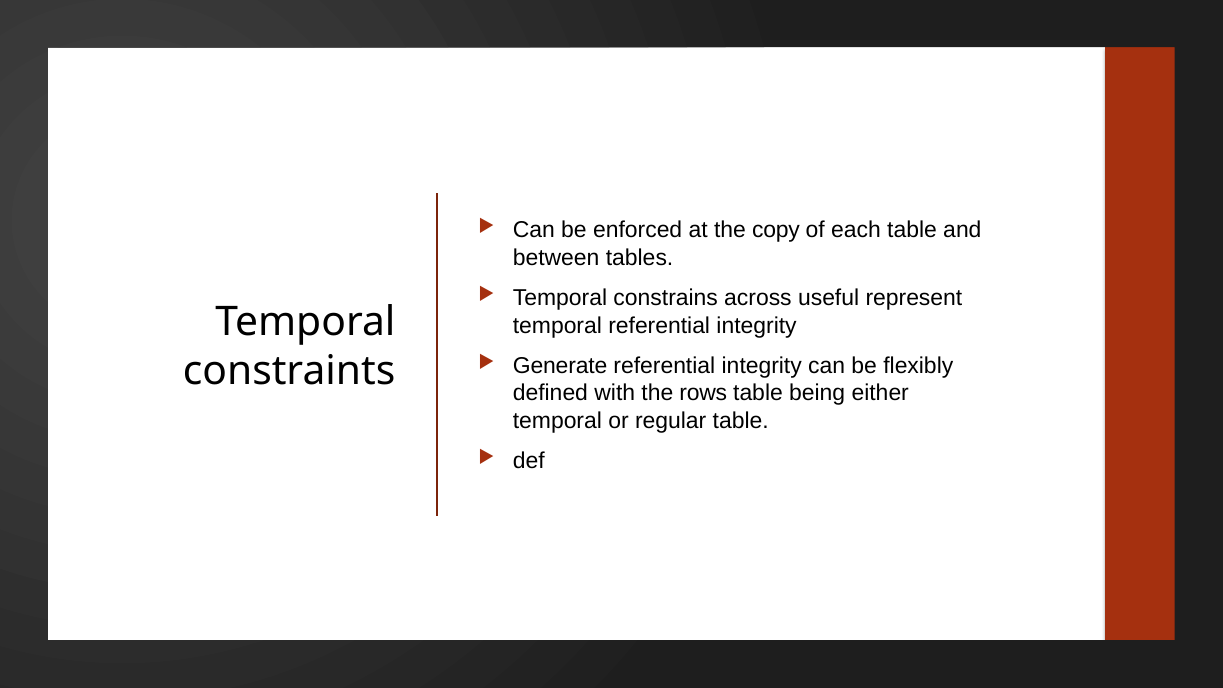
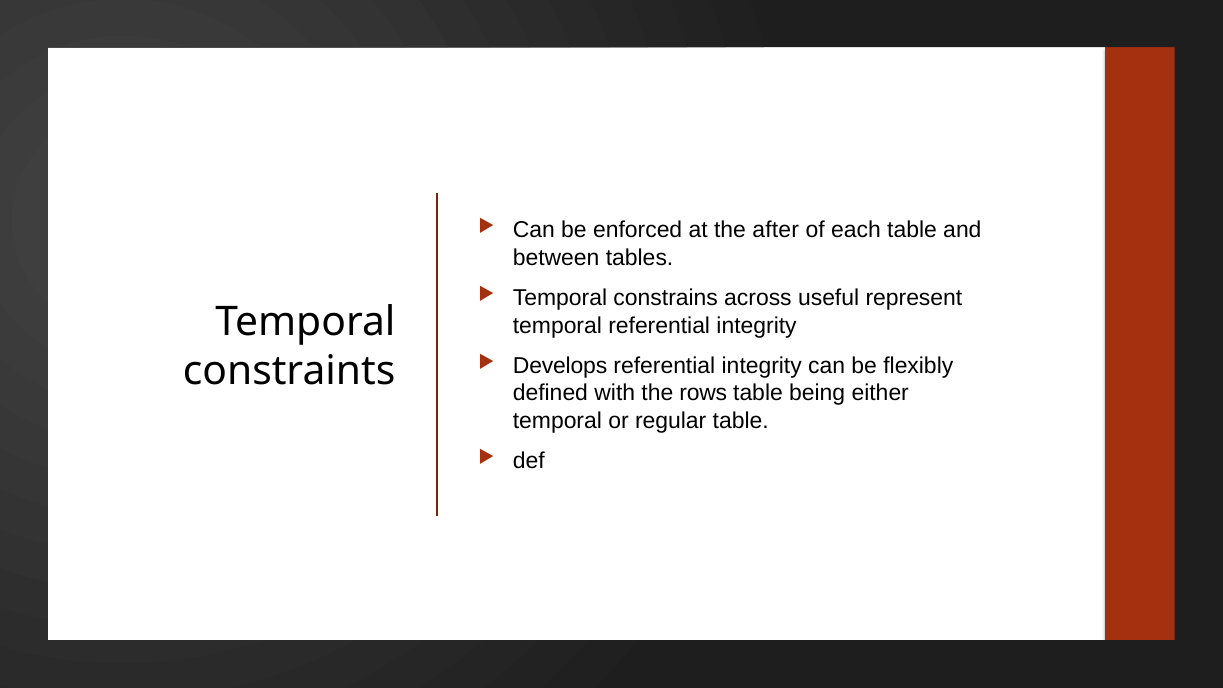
copy: copy -> after (776, 230)
Generate: Generate -> Develops (560, 366)
